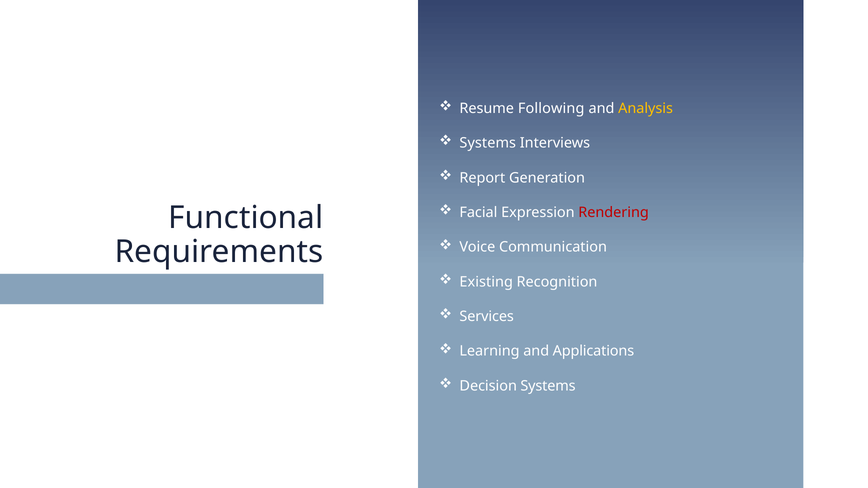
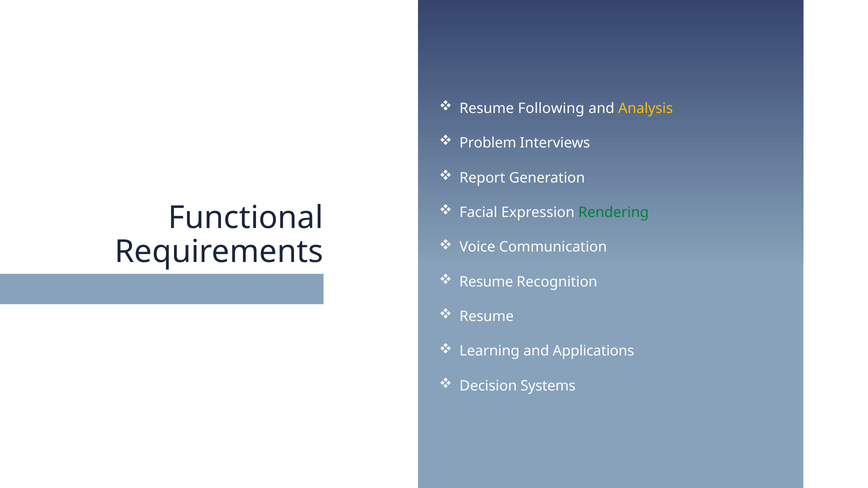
Systems: Systems -> Problem (488, 143)
Rendering colour: red -> green (614, 213)
Existing: Existing -> Resume (486, 282)
Services: Services -> Resume (487, 317)
